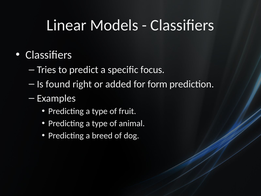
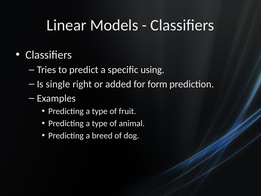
focus: focus -> using (152, 70)
found: found -> single (58, 84)
